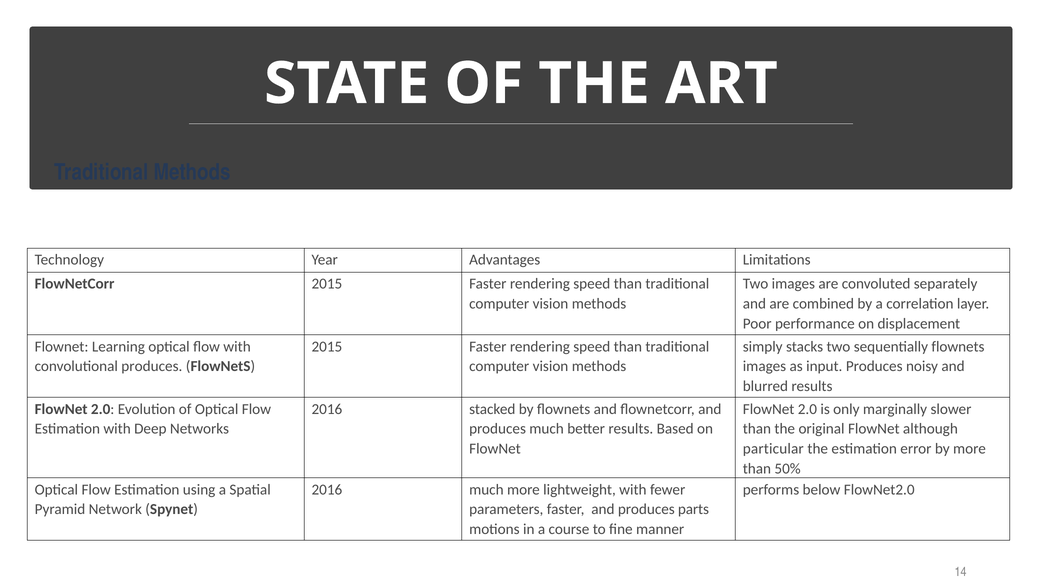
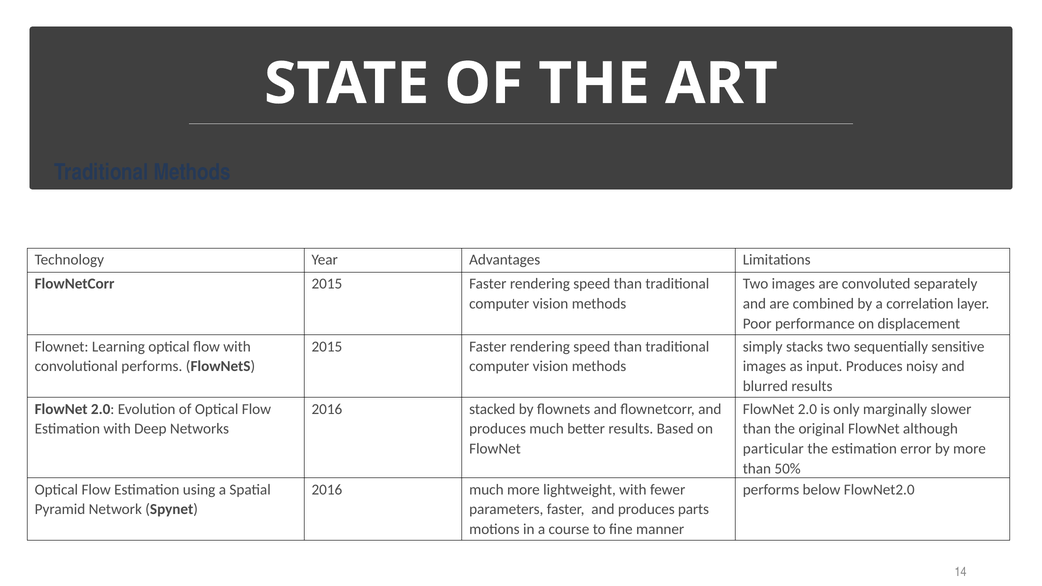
sequentially flownets: flownets -> sensitive (958, 347)
convolutional produces: produces -> performs (152, 366)
